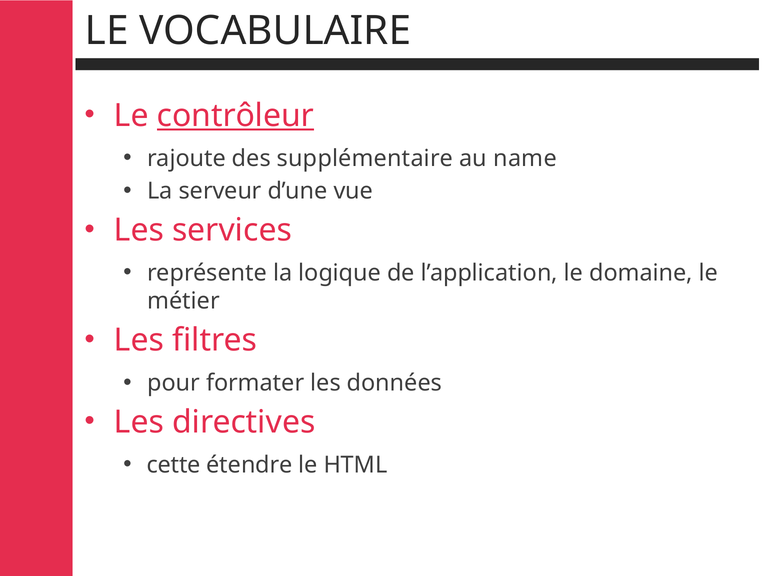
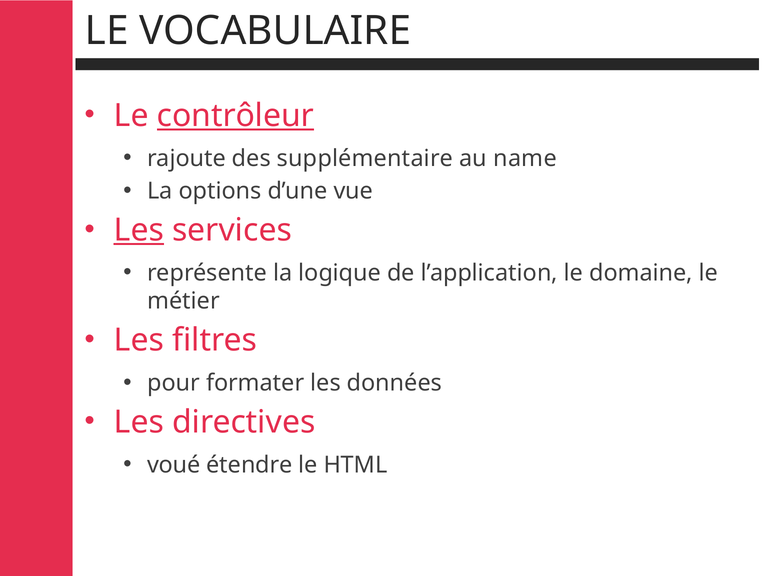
serveur: serveur -> options (220, 191)
Les underline: none -> present (139, 230)
cette: cette -> voué (174, 465)
